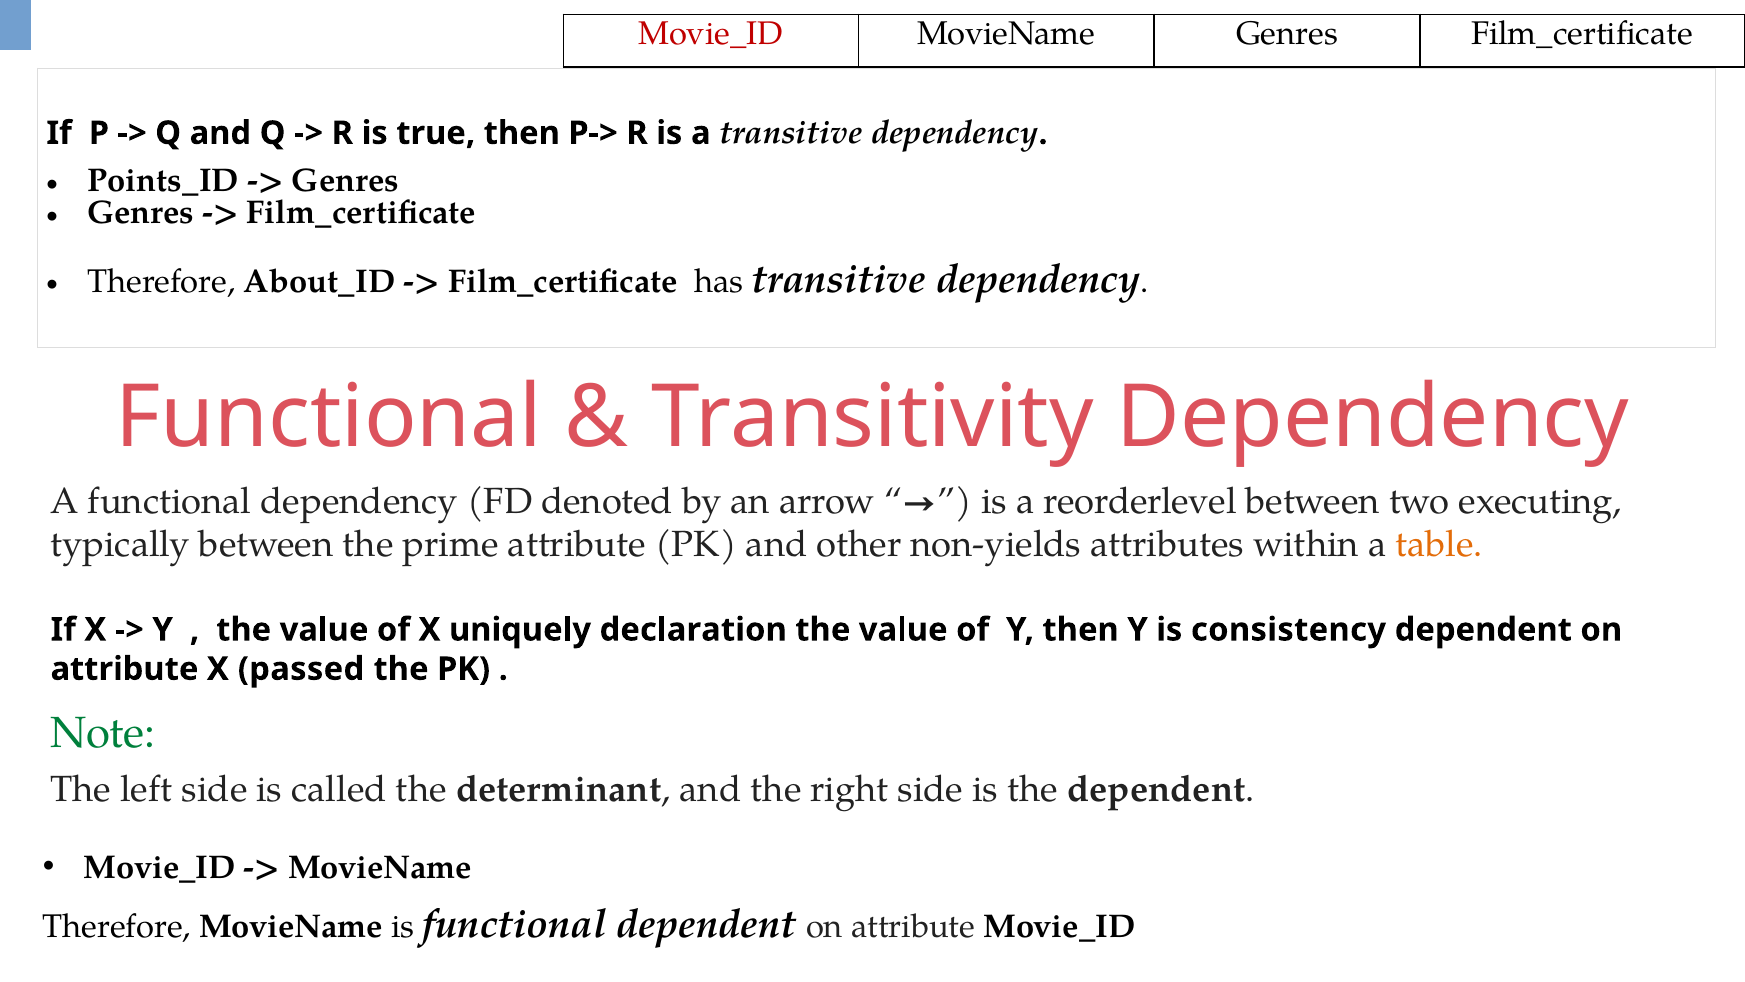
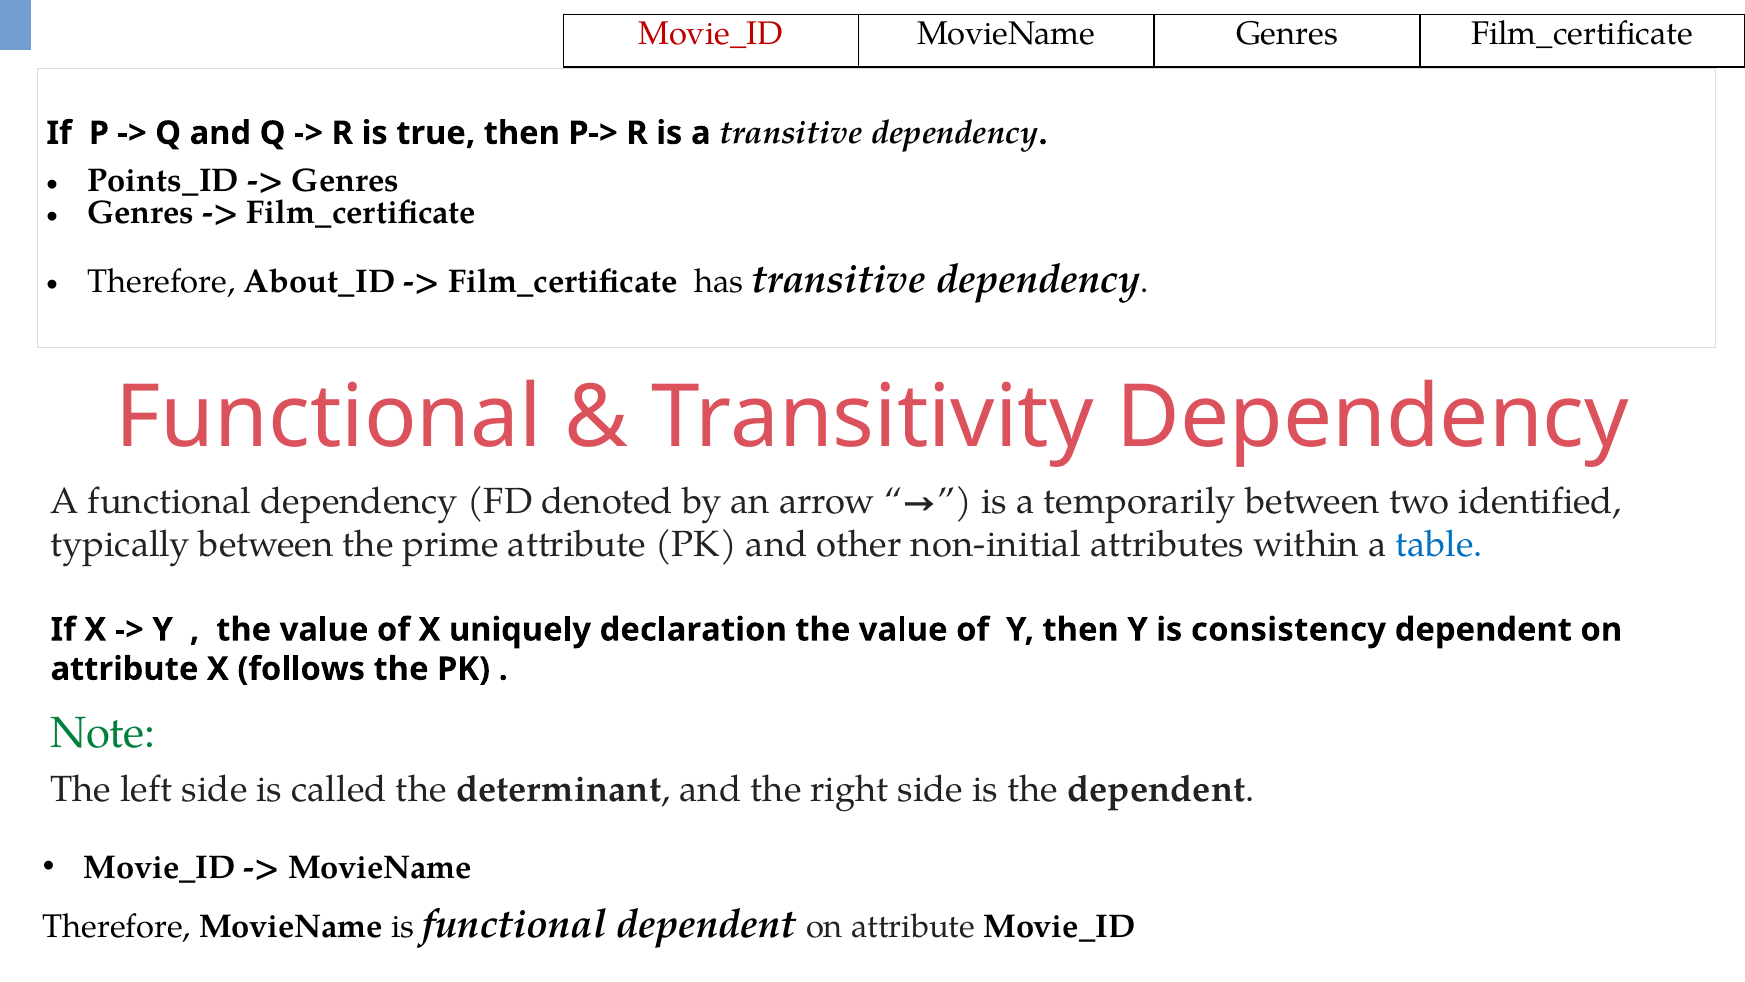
reorderlevel: reorderlevel -> temporarily (1140, 501)
executing: executing -> identified (1540, 501)
non-yields: non-yields -> non-initial (996, 545)
table colour: orange -> blue (1439, 545)
passed: passed -> follows (301, 669)
